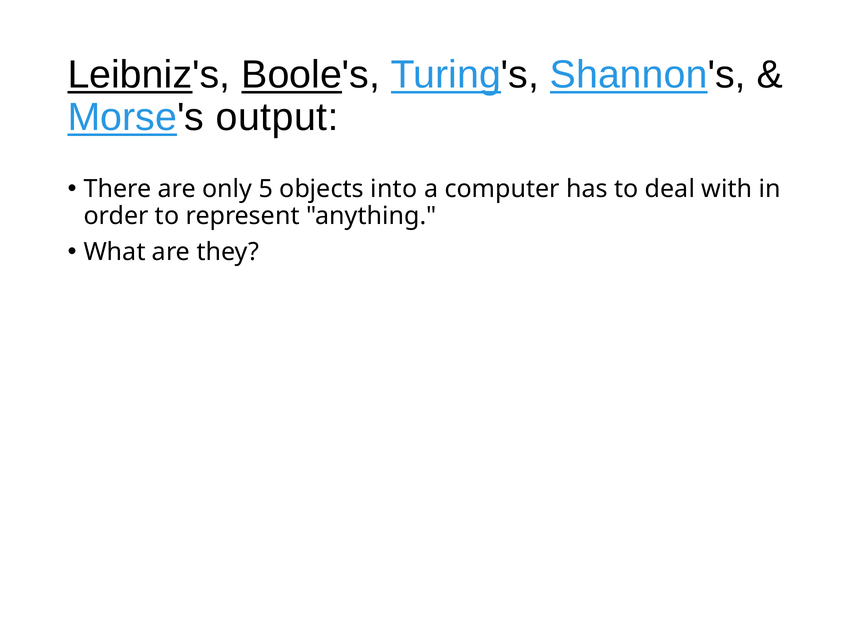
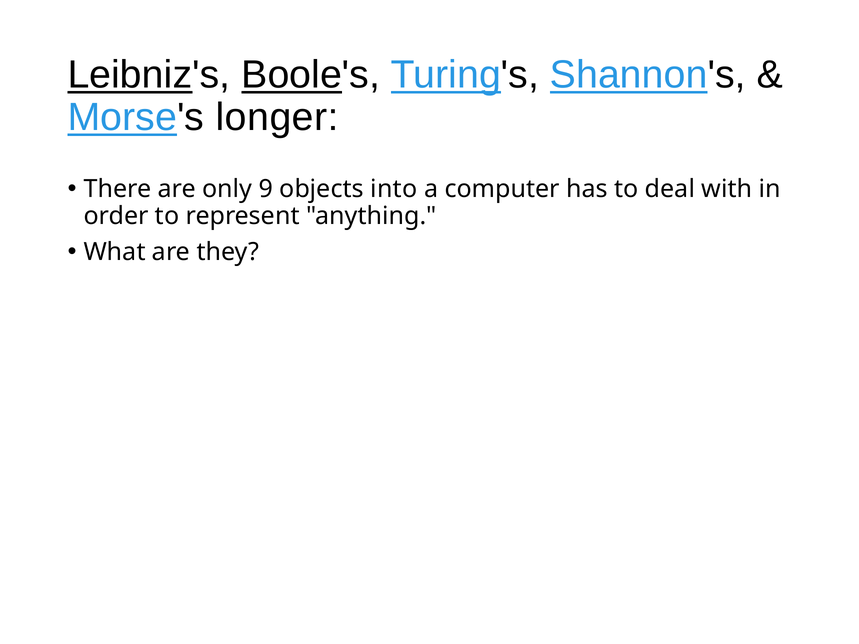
output: output -> longer (277, 118)
5: 5 -> 9 (266, 189)
